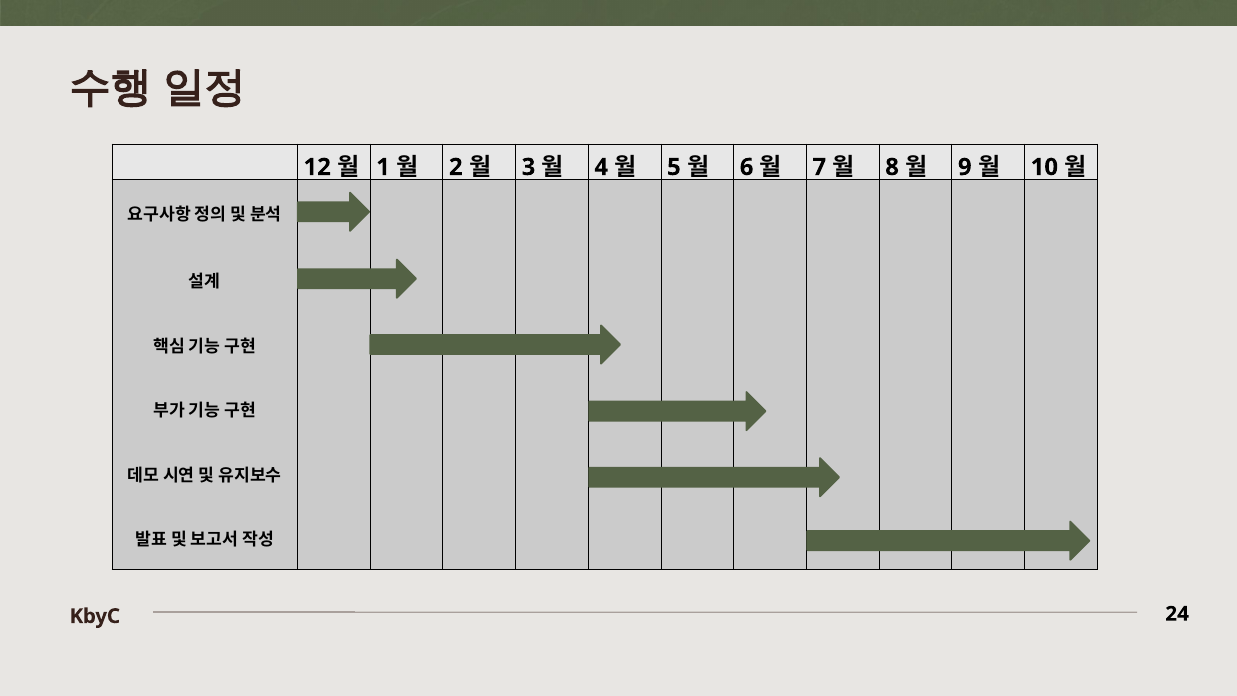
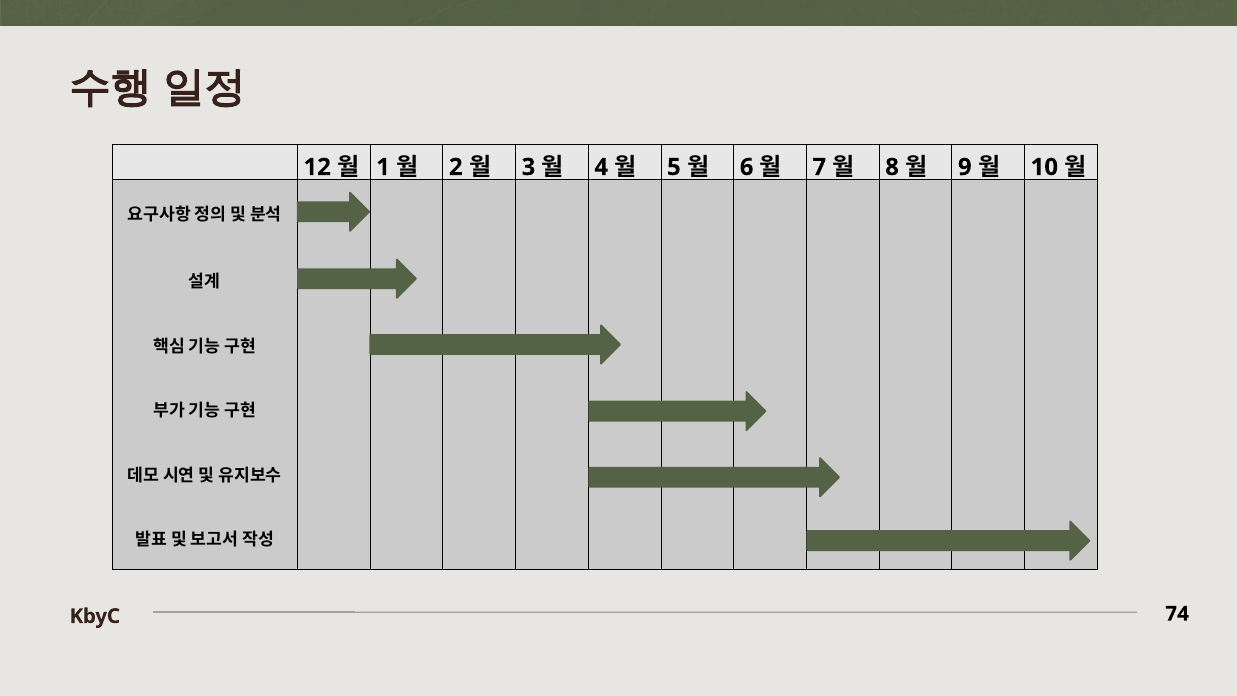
24: 24 -> 74 (1177, 614)
